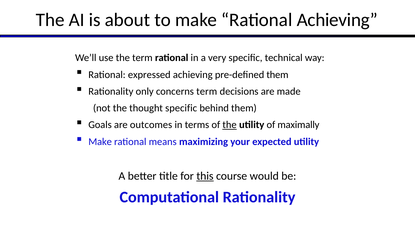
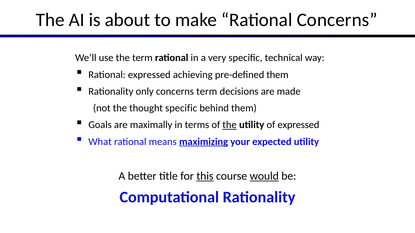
Rational Achieving: Achieving -> Concerns (337, 20)
outcomes: outcomes -> maximally (151, 125)
of maximally: maximally -> expressed (298, 125)
Make: Make -> What (100, 142)
maximizing underline: none -> present (204, 142)
would underline: none -> present (264, 176)
